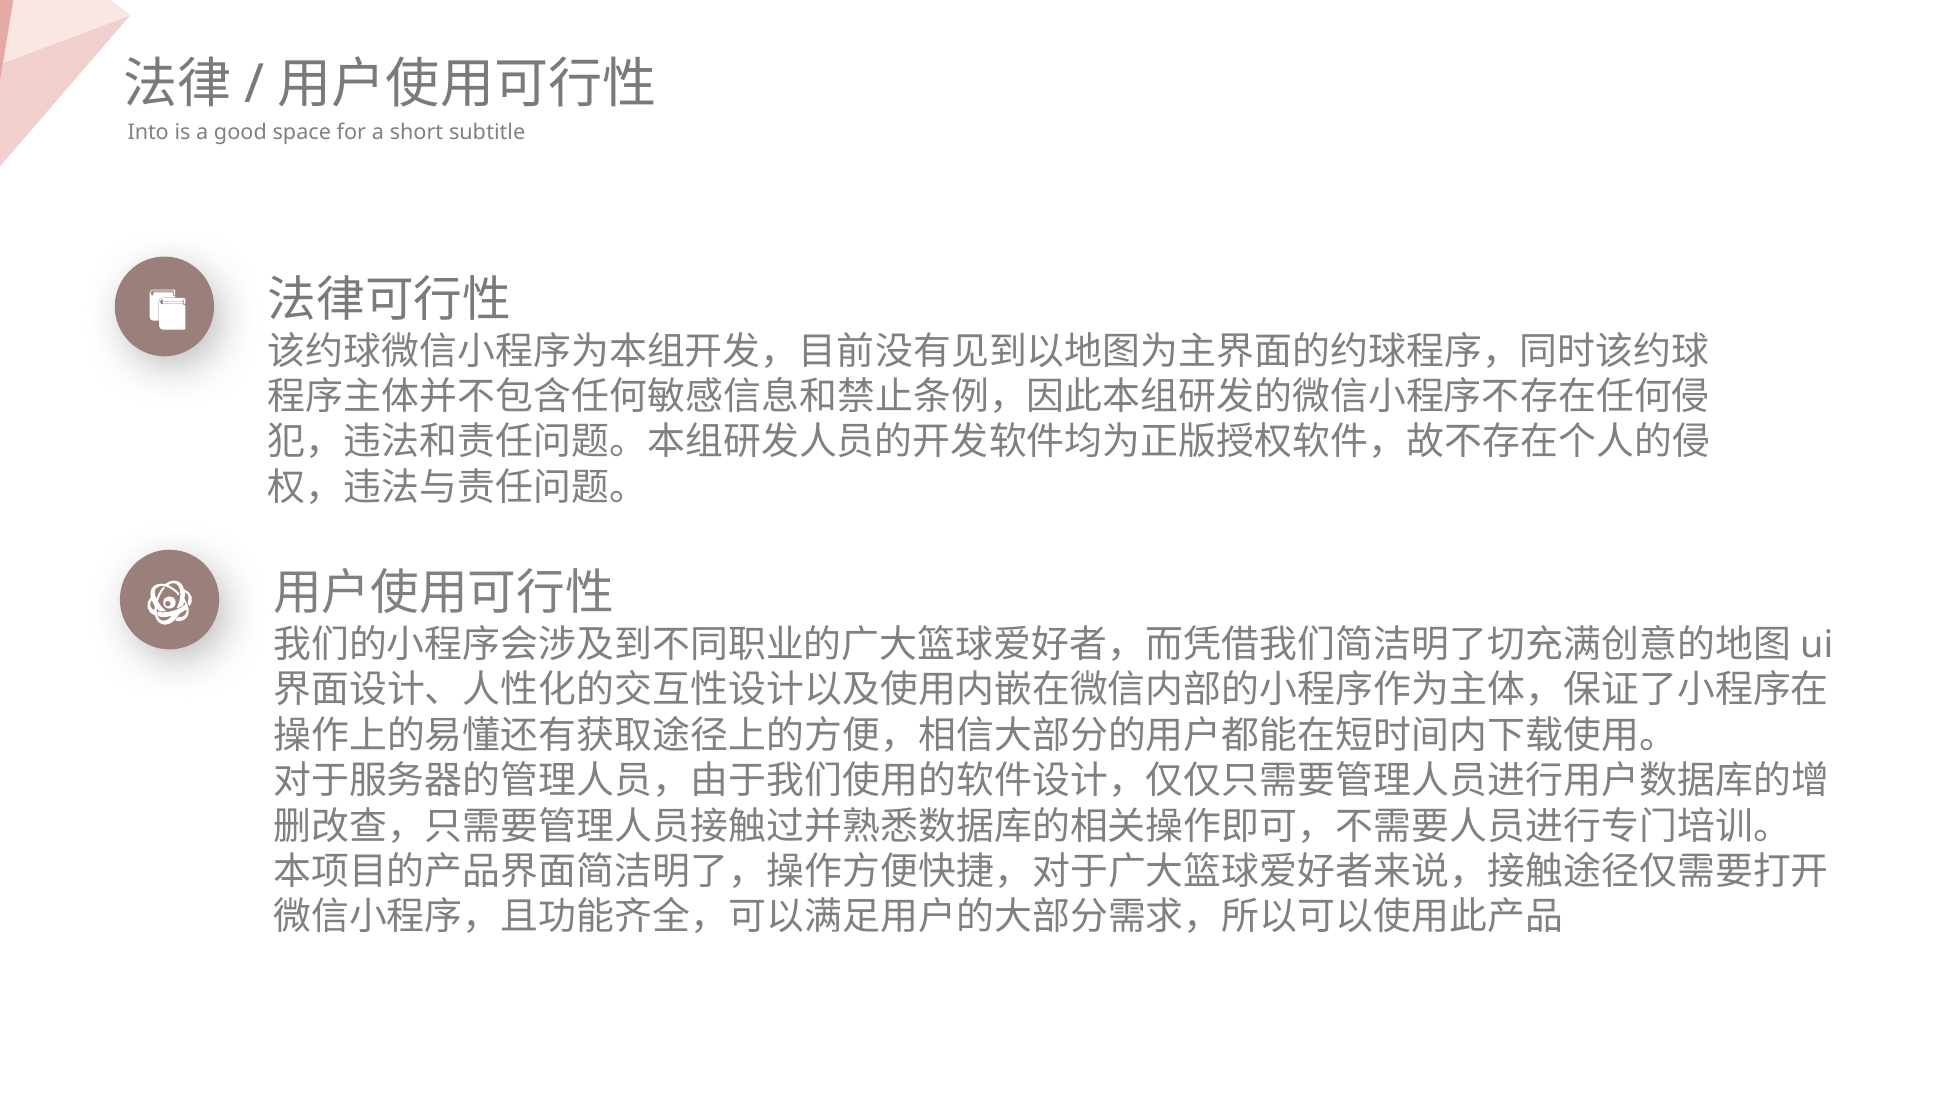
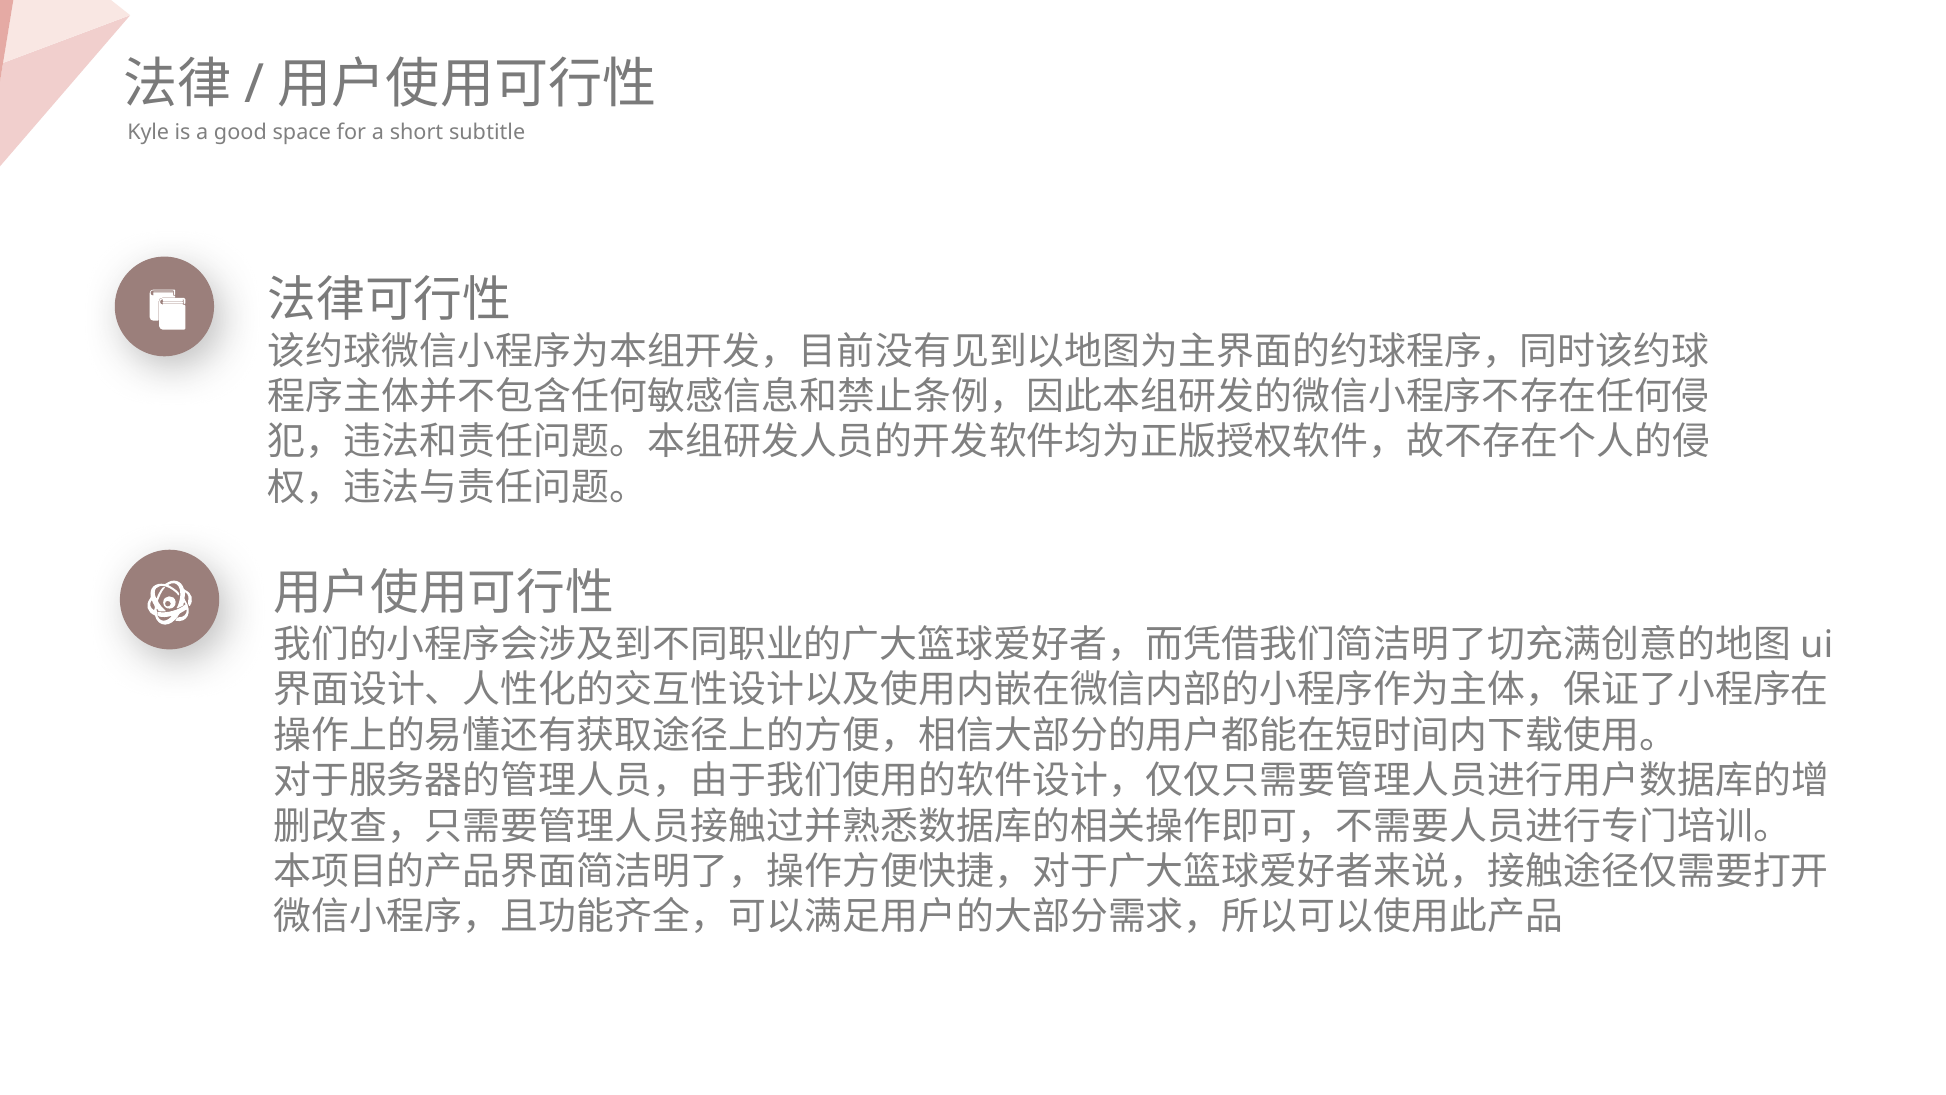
Into: Into -> Kyle (148, 132)
